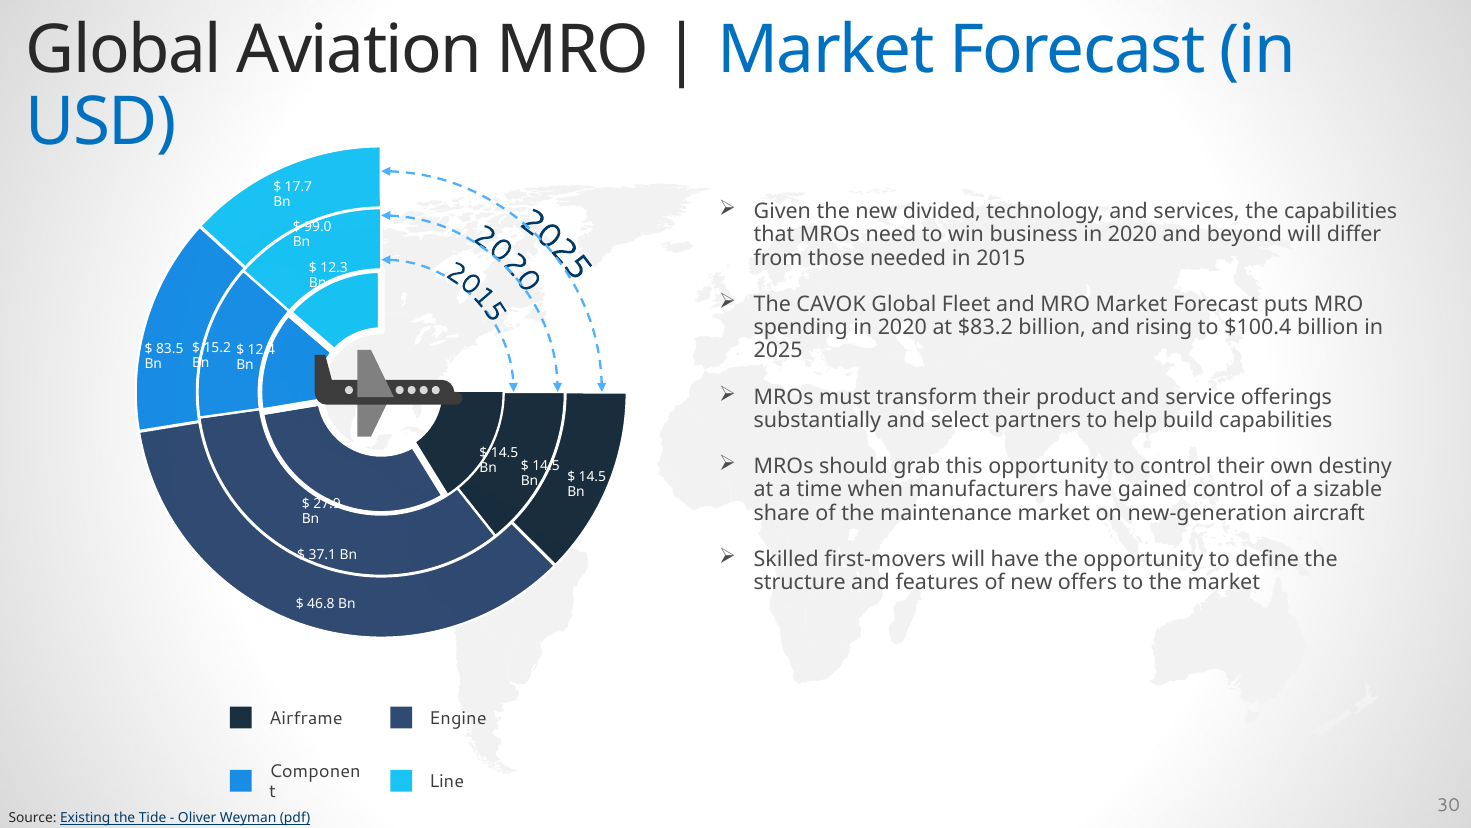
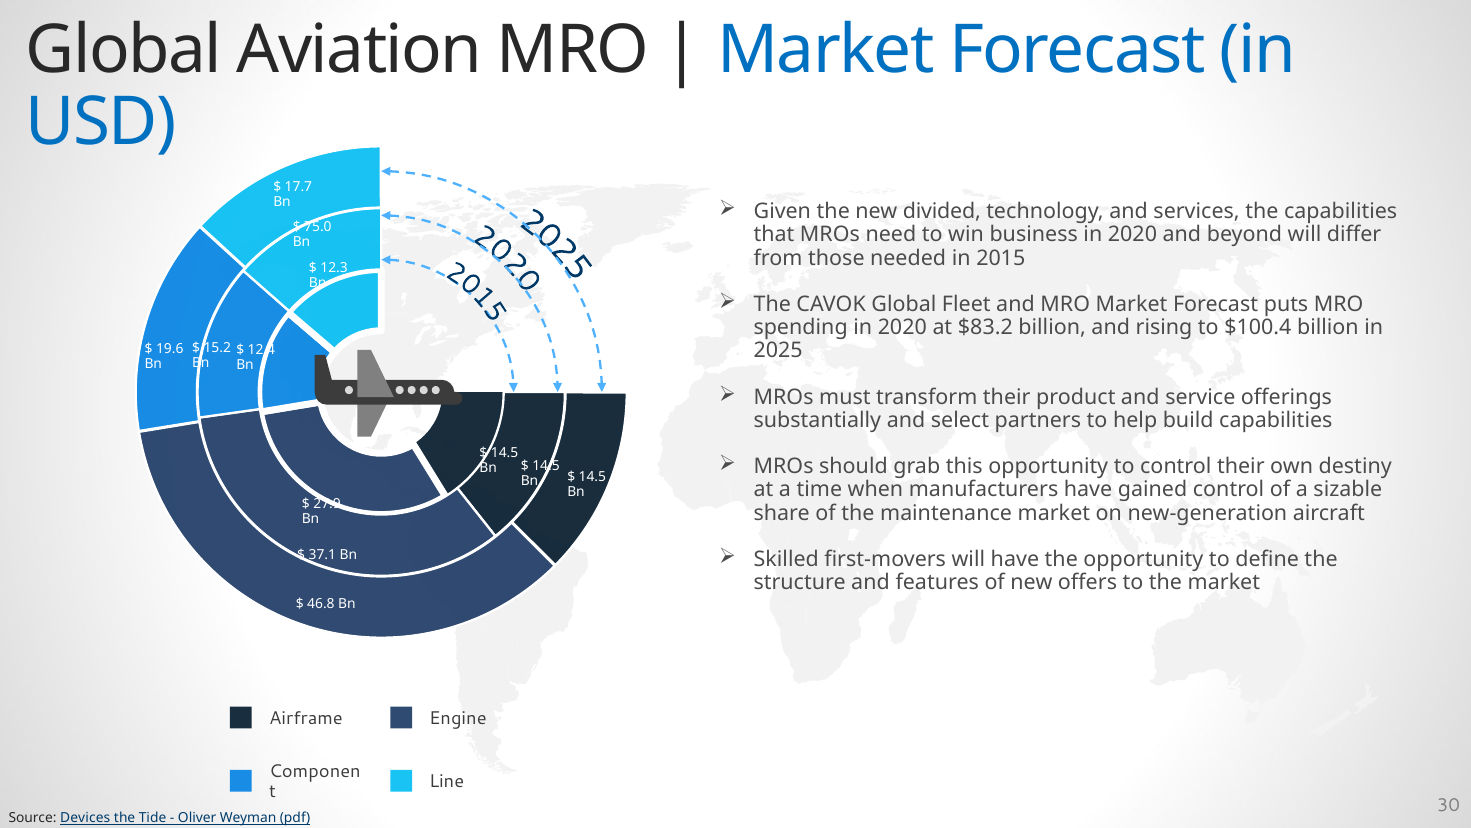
99.0: 99.0 -> 75.0 (318, 227)
83.5: 83.5 -> 19.6 (170, 348)
Existing: Existing -> Devices (85, 817)
